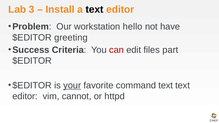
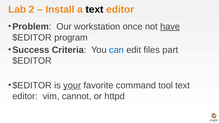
3: 3 -> 2 (32, 9)
hello: hello -> once (133, 27)
have underline: none -> present (170, 27)
greeting: greeting -> program (71, 38)
can colour: red -> blue (116, 50)
command text: text -> tool (166, 85)
